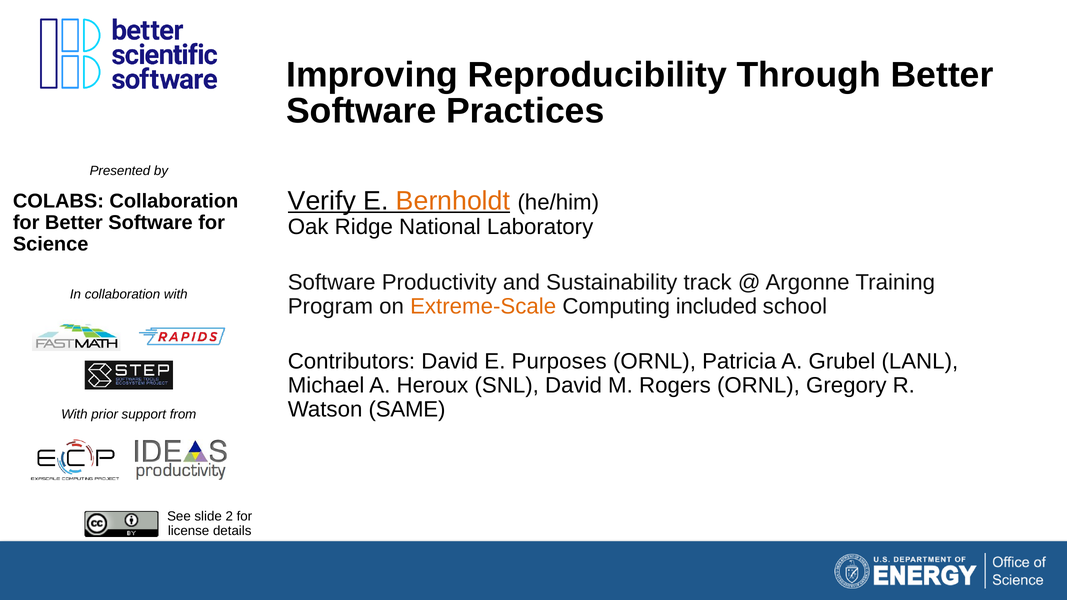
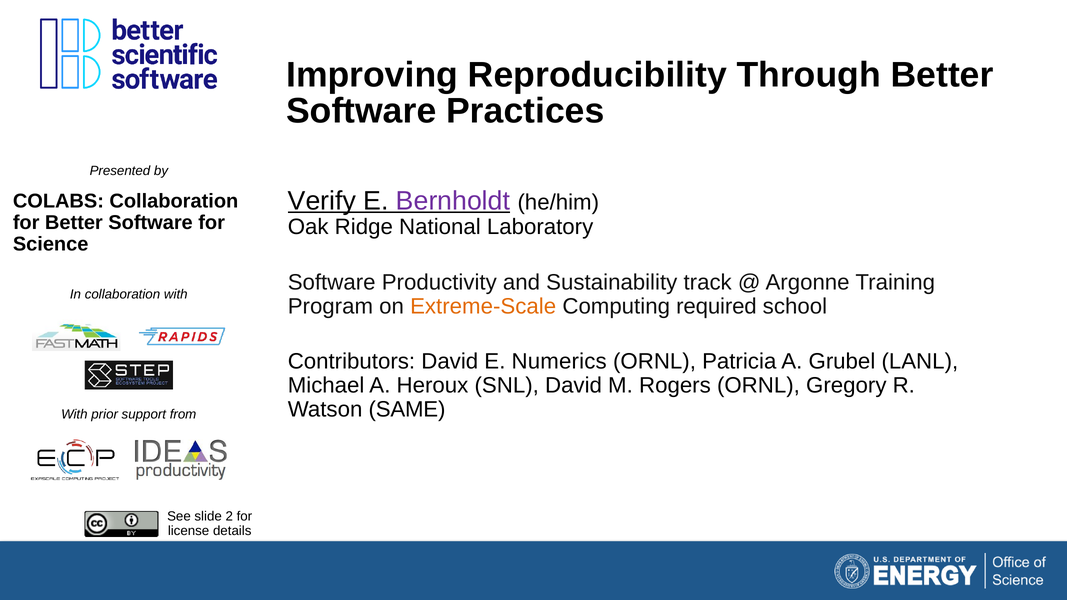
Bernholdt colour: orange -> purple (453, 201)
included: included -> required (716, 306)
Purposes: Purposes -> Numerics (559, 362)
